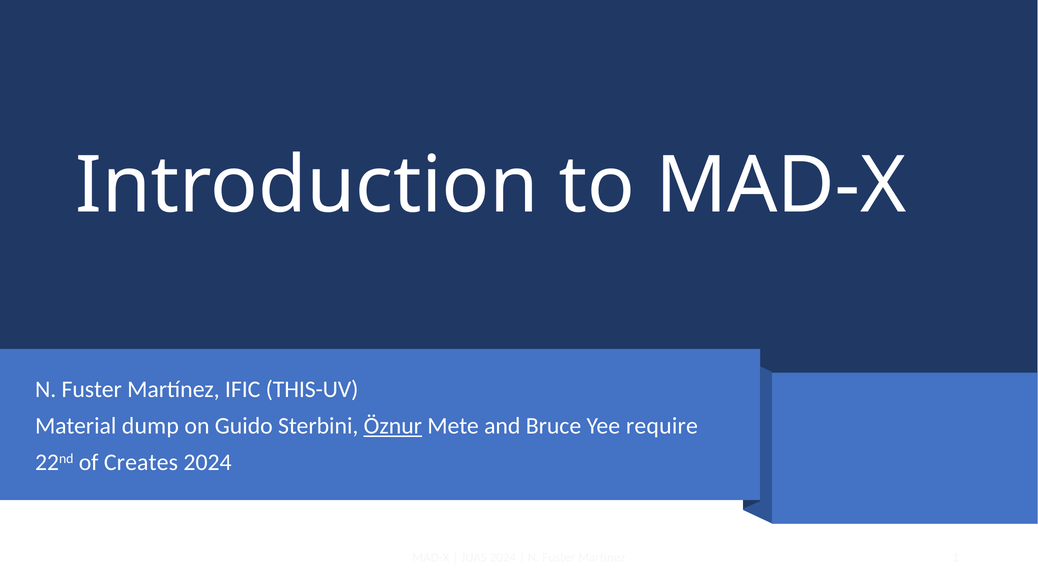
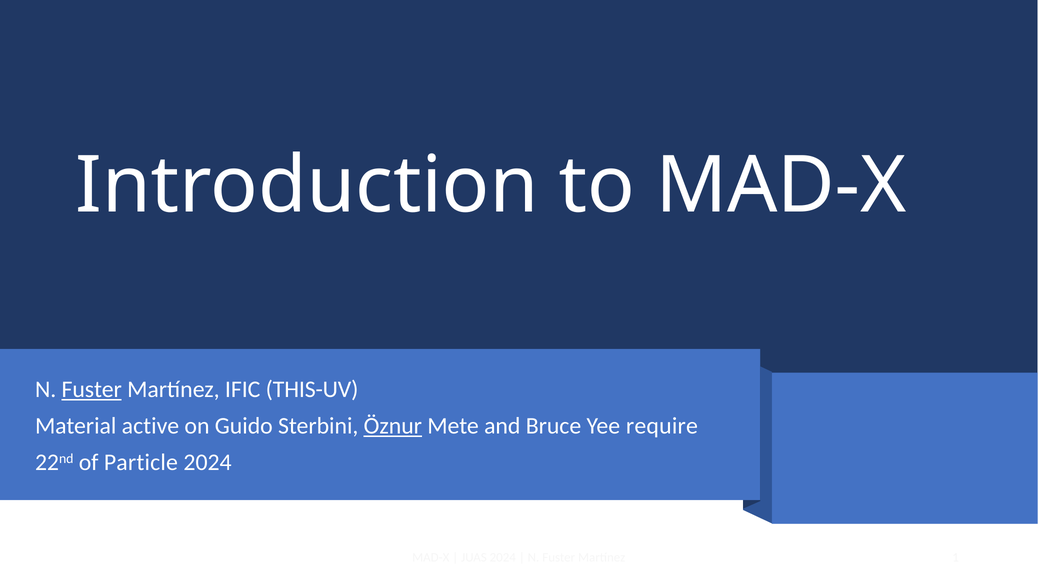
Fuster underline: none -> present (92, 389)
dump: dump -> active (150, 426)
Creates: Creates -> Particle (141, 462)
